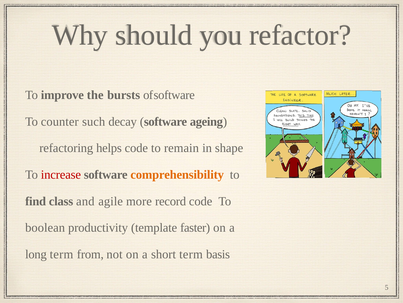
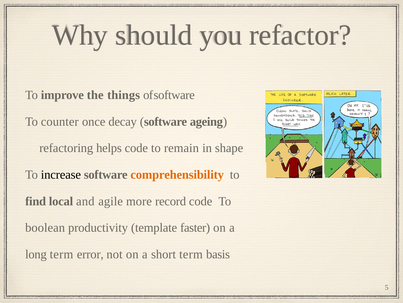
bursts: bursts -> things (124, 95)
such: such -> once (94, 121)
increase colour: red -> black (61, 174)
class: class -> local (61, 201)
from: from -> error (90, 254)
